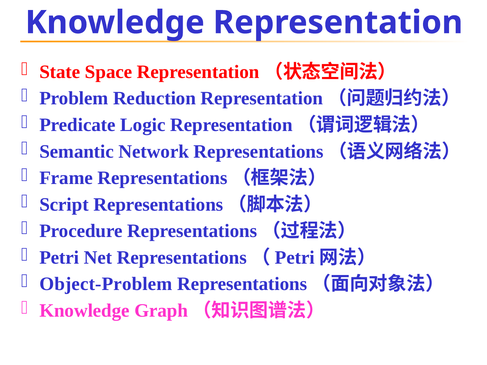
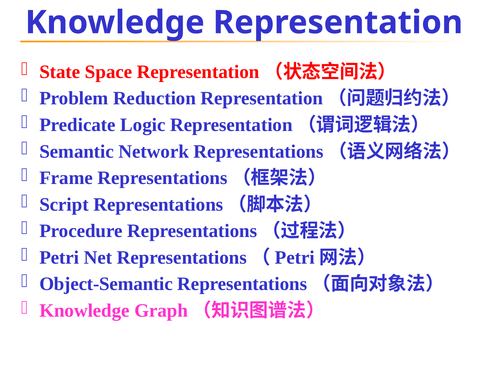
Object-Problem: Object-Problem -> Object-Semantic (106, 284)
